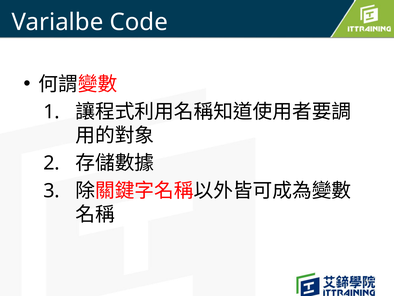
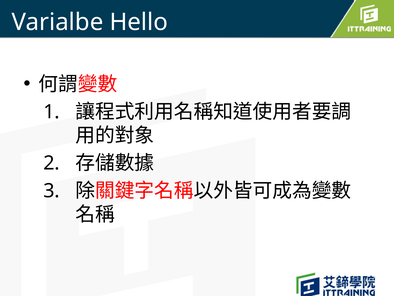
Code: Code -> Hello (139, 22)
